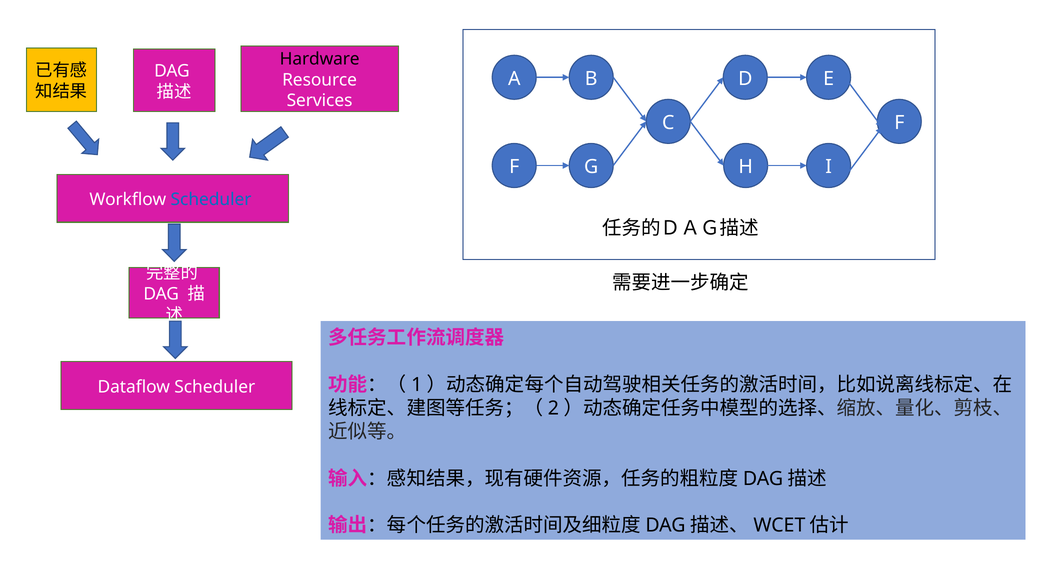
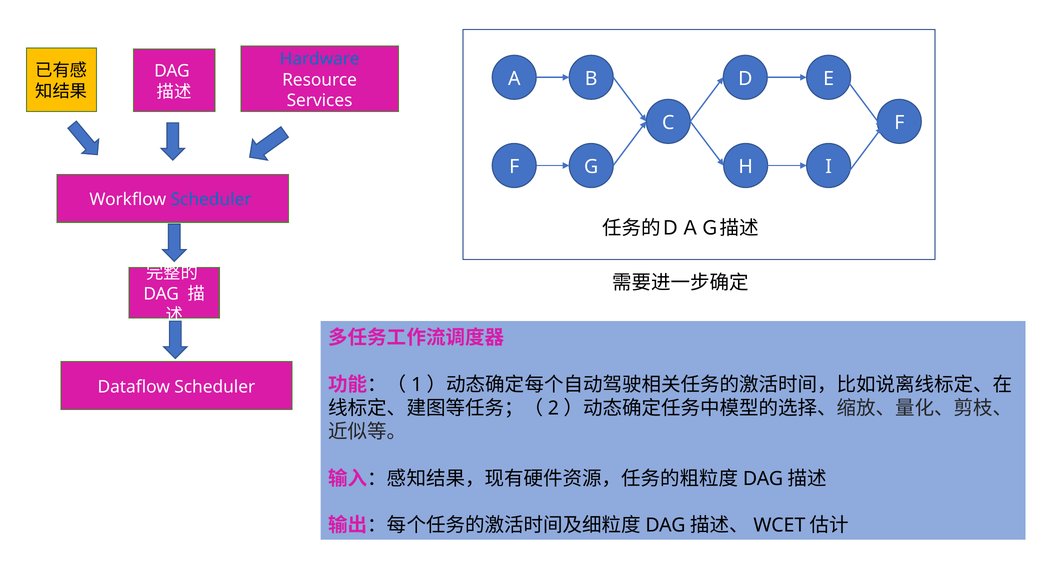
Hardware colour: black -> blue (320, 59)
